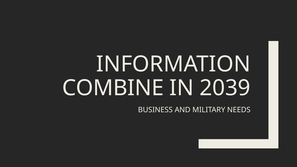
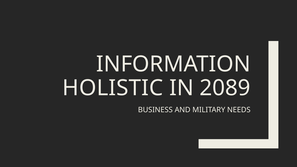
COMBINE: COMBINE -> HOLISTIC (113, 88)
2039: 2039 -> 2089 (225, 88)
